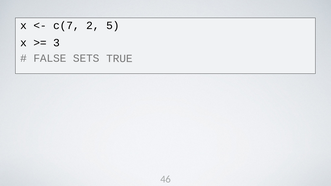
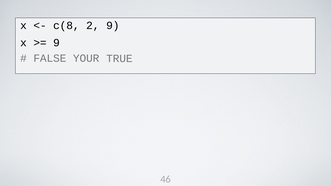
c(7: c(7 -> c(8 (66, 26)
2 5: 5 -> 9 (113, 26)
3: 3 -> 9 (56, 43)
SETS: SETS -> YOUR (86, 58)
